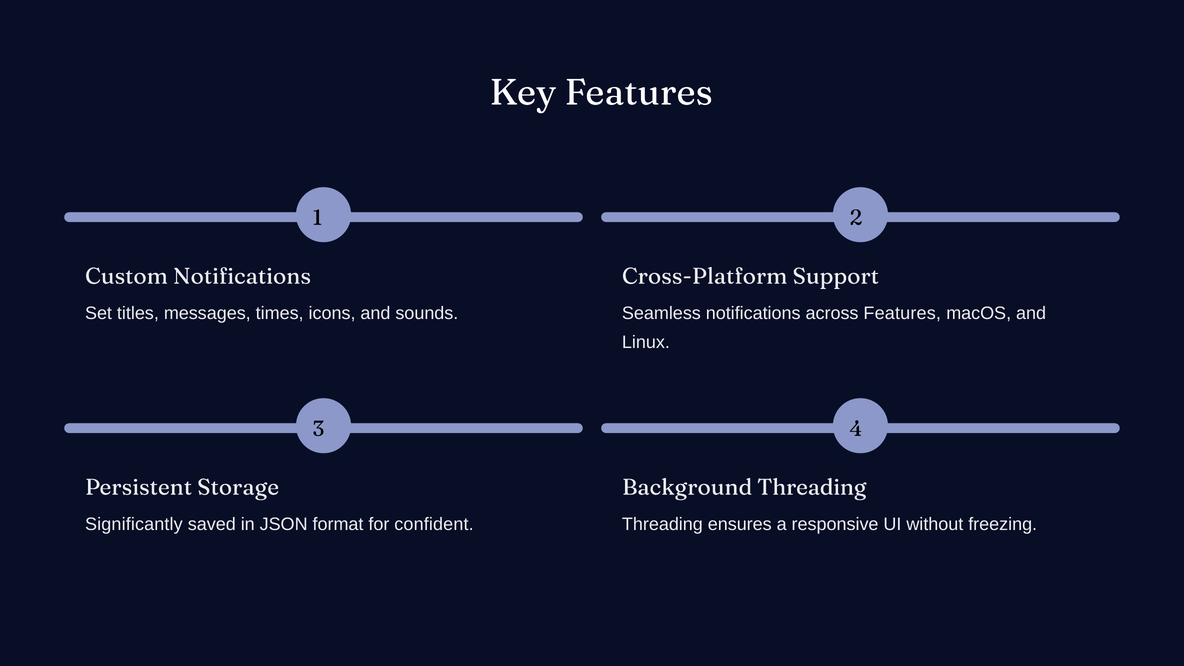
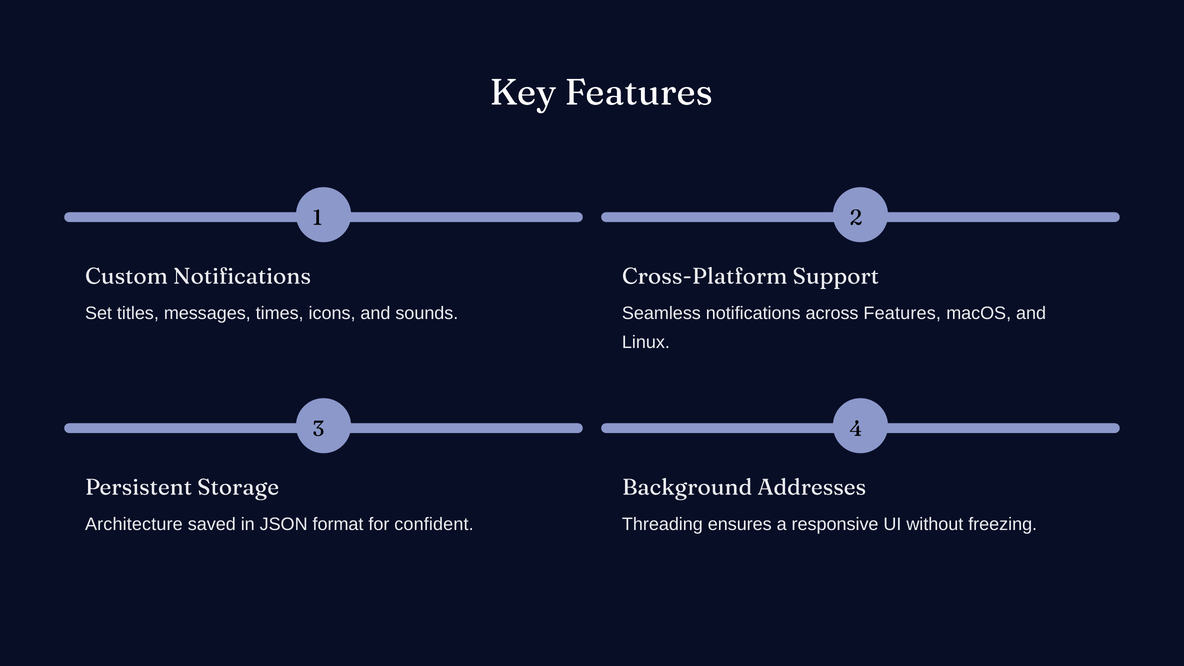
Background Threading: Threading -> Addresses (812, 487)
Significantly: Significantly -> Architecture (134, 524)
